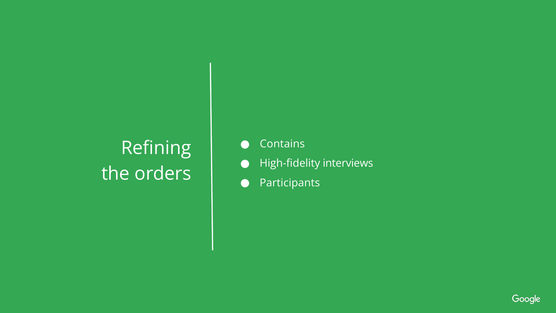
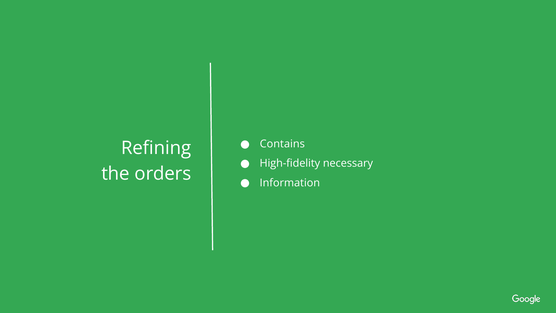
interviews: interviews -> necessary (348, 163)
Participants: Participants -> Information (290, 183)
